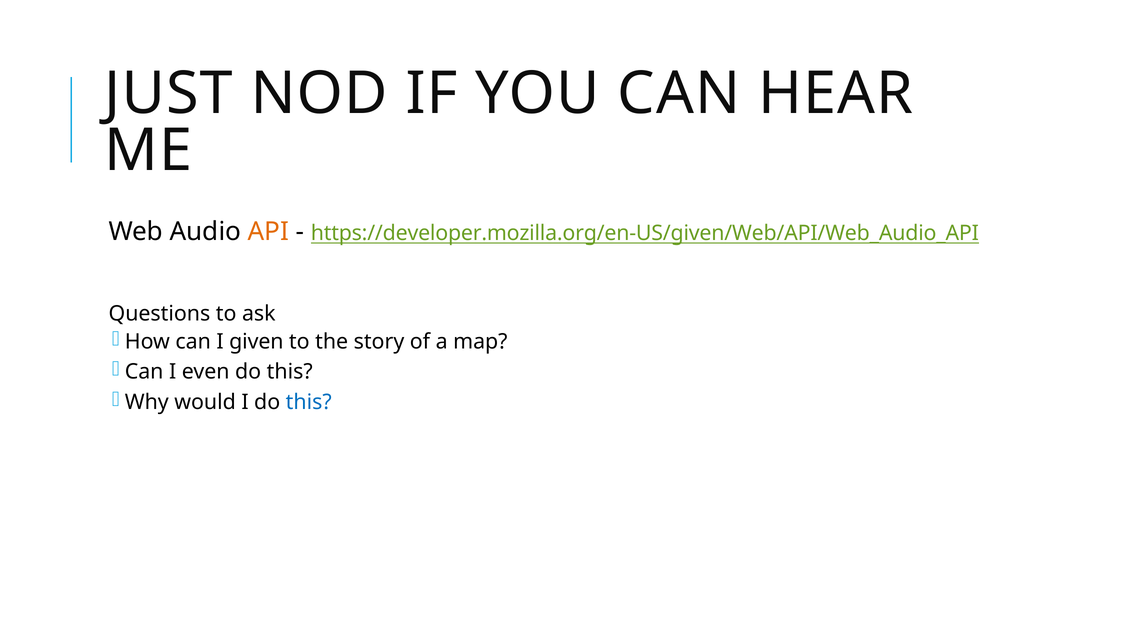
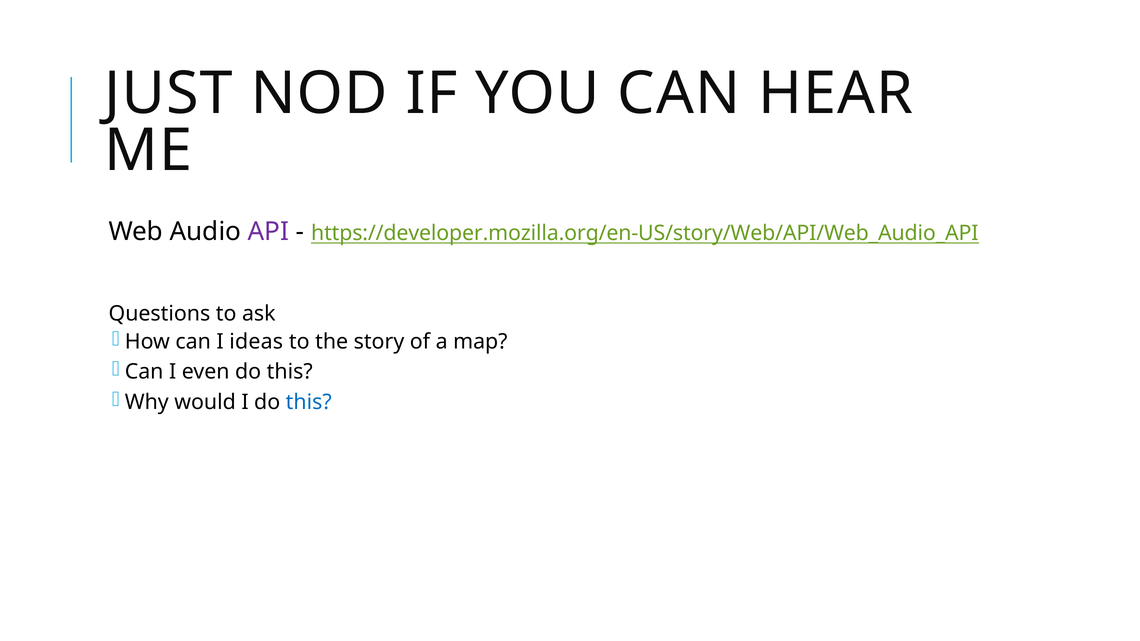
API colour: orange -> purple (268, 232)
https://developer.mozilla.org/en-US/given/Web/API/Web_Audio_API: https://developer.mozilla.org/en-US/given/Web/API/Web_Audio_API -> https://developer.mozilla.org/en-US/story/Web/API/Web_Audio_API (645, 234)
given: given -> ideas (256, 342)
